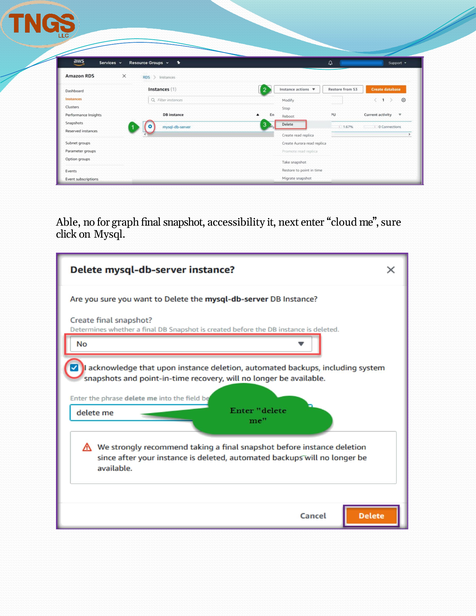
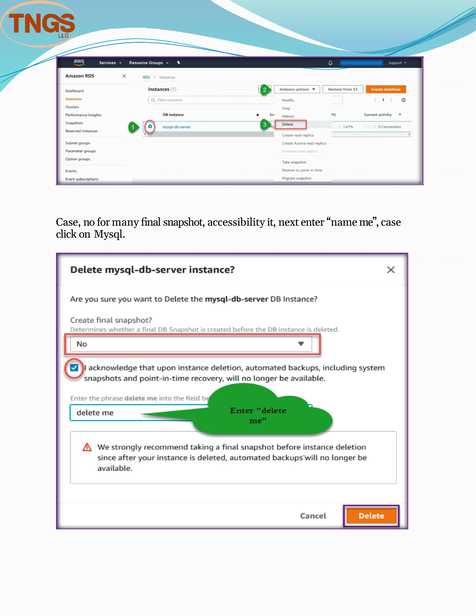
Able: Able -> Case (68, 222)
graph: graph -> many (125, 222)
cloud: cloud -> name (342, 222)
me sure: sure -> case (391, 222)
